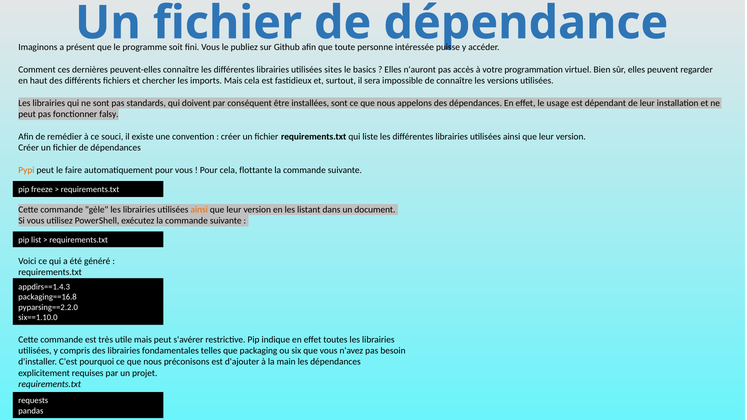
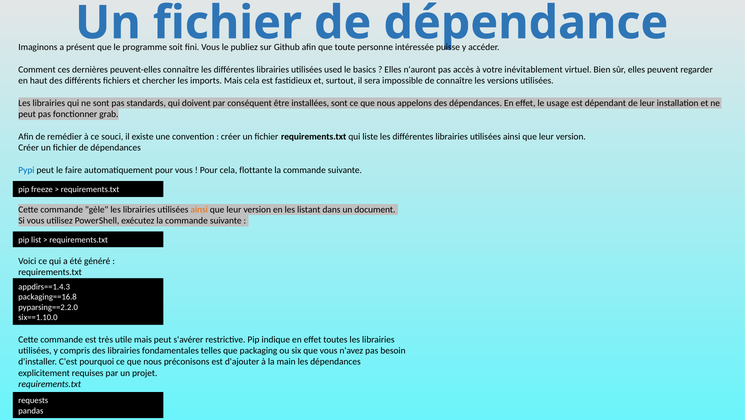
sites: sites -> used (333, 69)
programmation: programmation -> inévitablement (534, 69)
falsy: falsy -> grab (109, 114)
Pypi colour: orange -> blue (26, 170)
